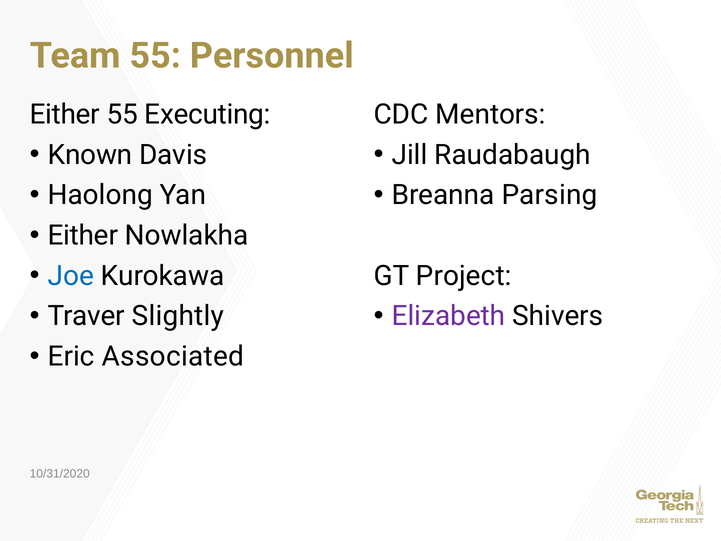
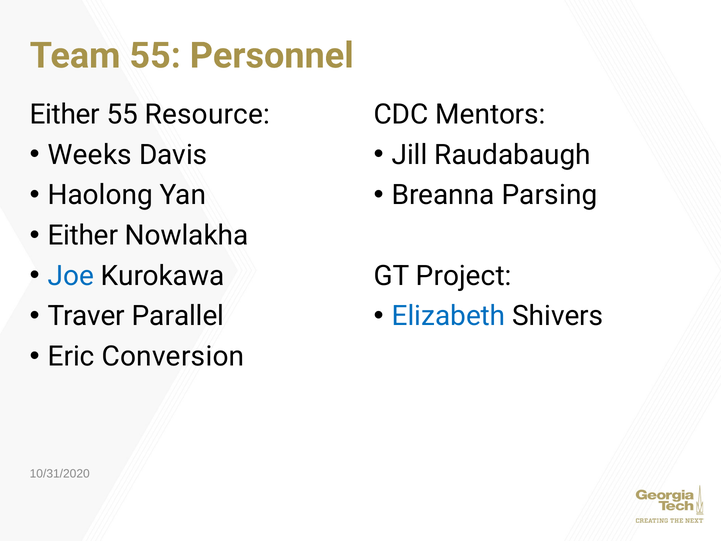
Executing: Executing -> Resource (207, 114)
Known: Known -> Weeks (90, 155)
Slightly: Slightly -> Parallel (178, 316)
Elizabeth colour: purple -> blue (449, 316)
Associated: Associated -> Conversion (173, 356)
